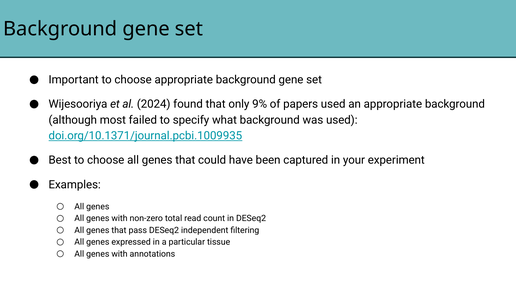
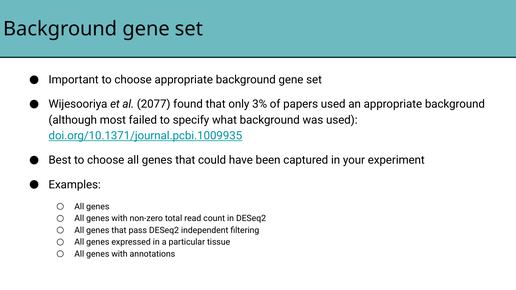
2024: 2024 -> 2077 (154, 104)
9%: 9% -> 3% (260, 104)
